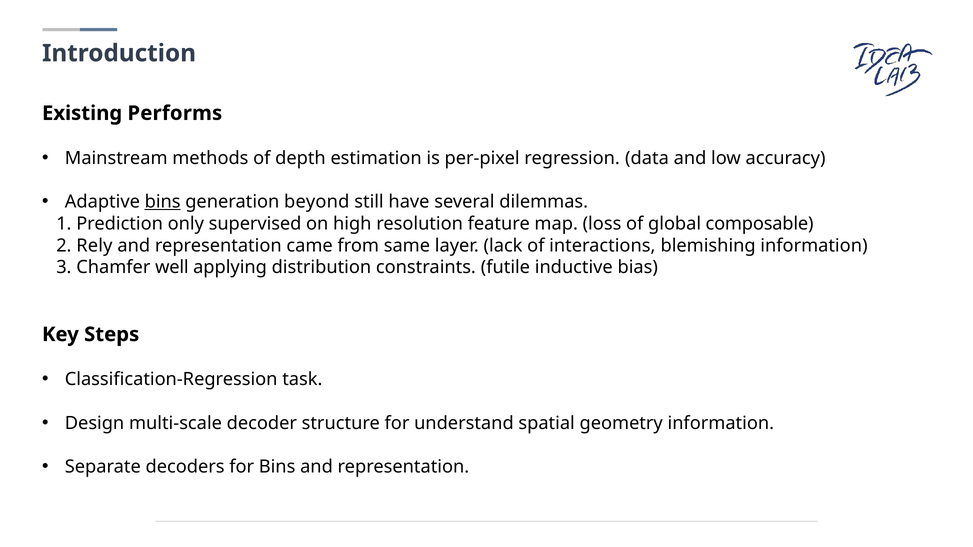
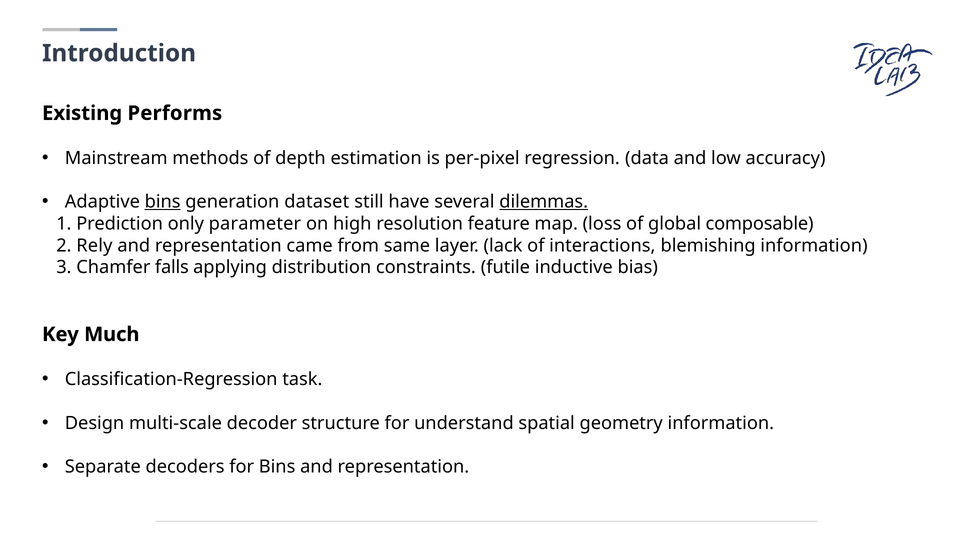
beyond: beyond -> dataset (317, 202)
dilemmas underline: none -> present (544, 202)
supervised: supervised -> parameter (255, 224)
well: well -> falls (172, 268)
Steps: Steps -> Much (112, 335)
